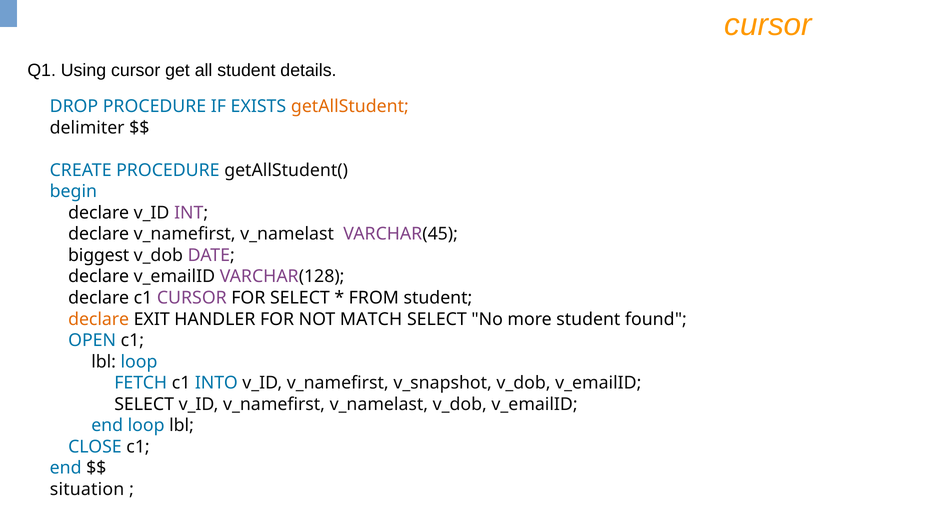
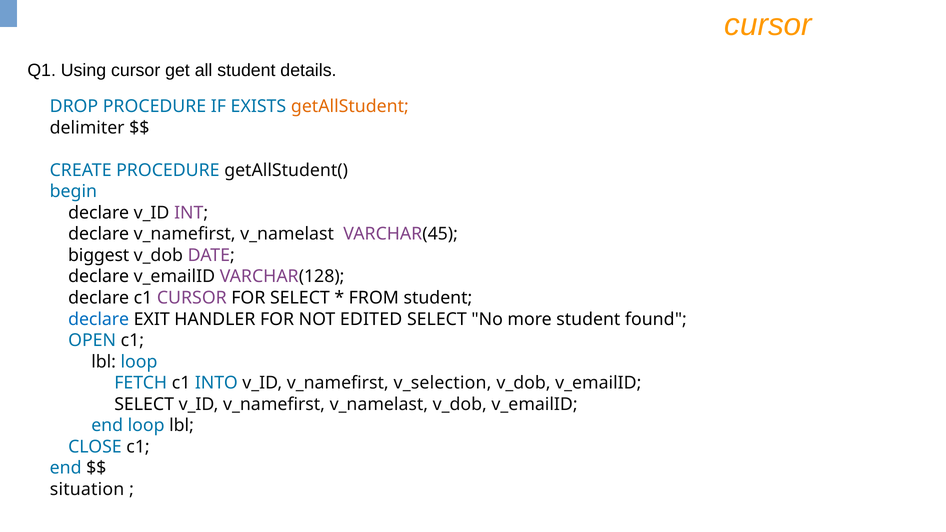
declare colour: orange -> blue (99, 319)
MATCH: MATCH -> EDITED (371, 319)
v_snapshot: v_snapshot -> v_selection (443, 383)
